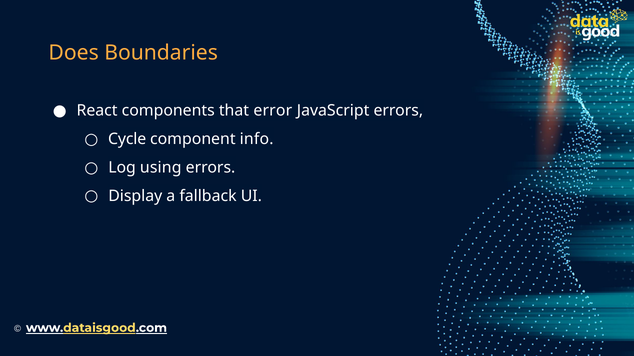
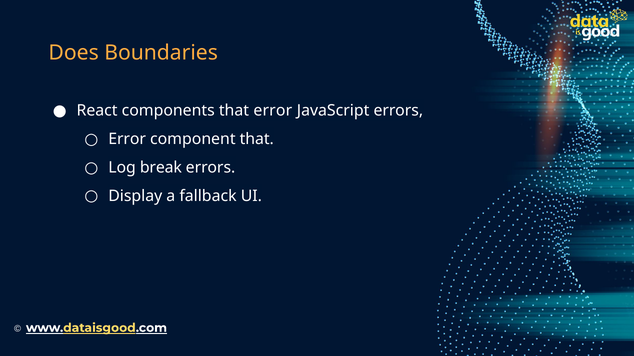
Cycle: Cycle -> Error (127, 139)
component info: info -> that (257, 139)
using: using -> break (161, 168)
